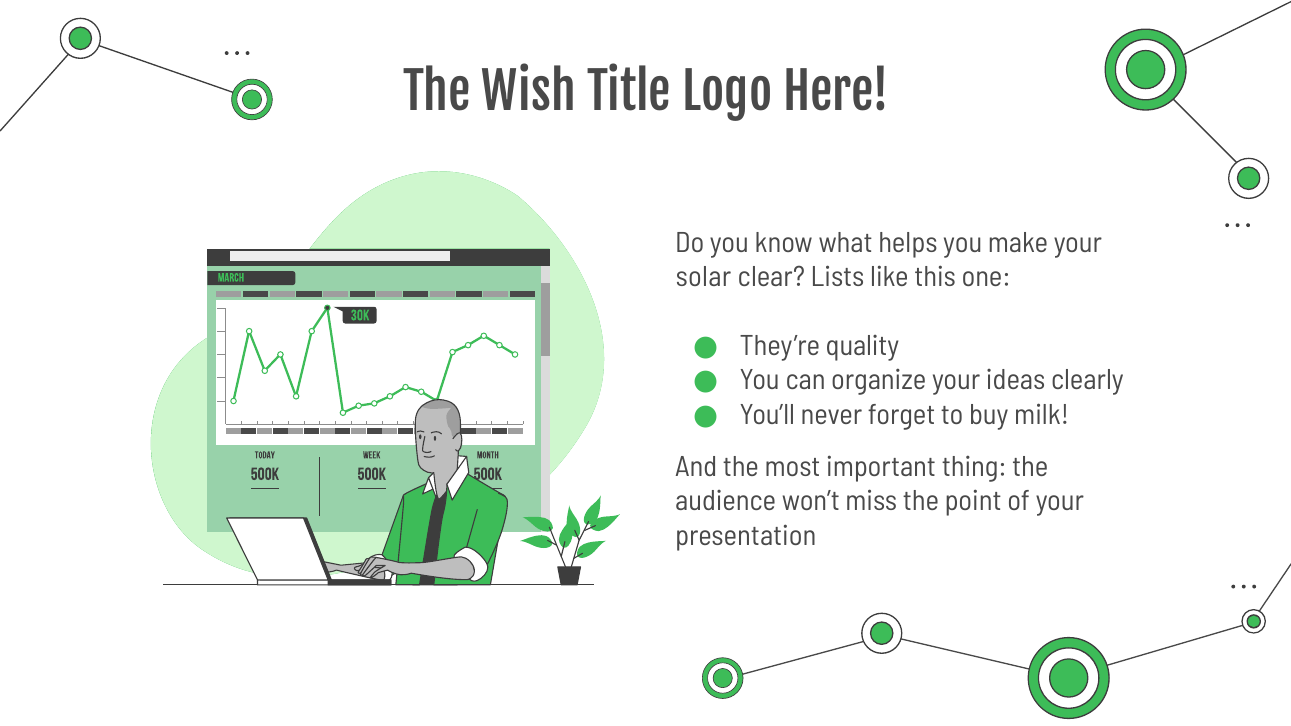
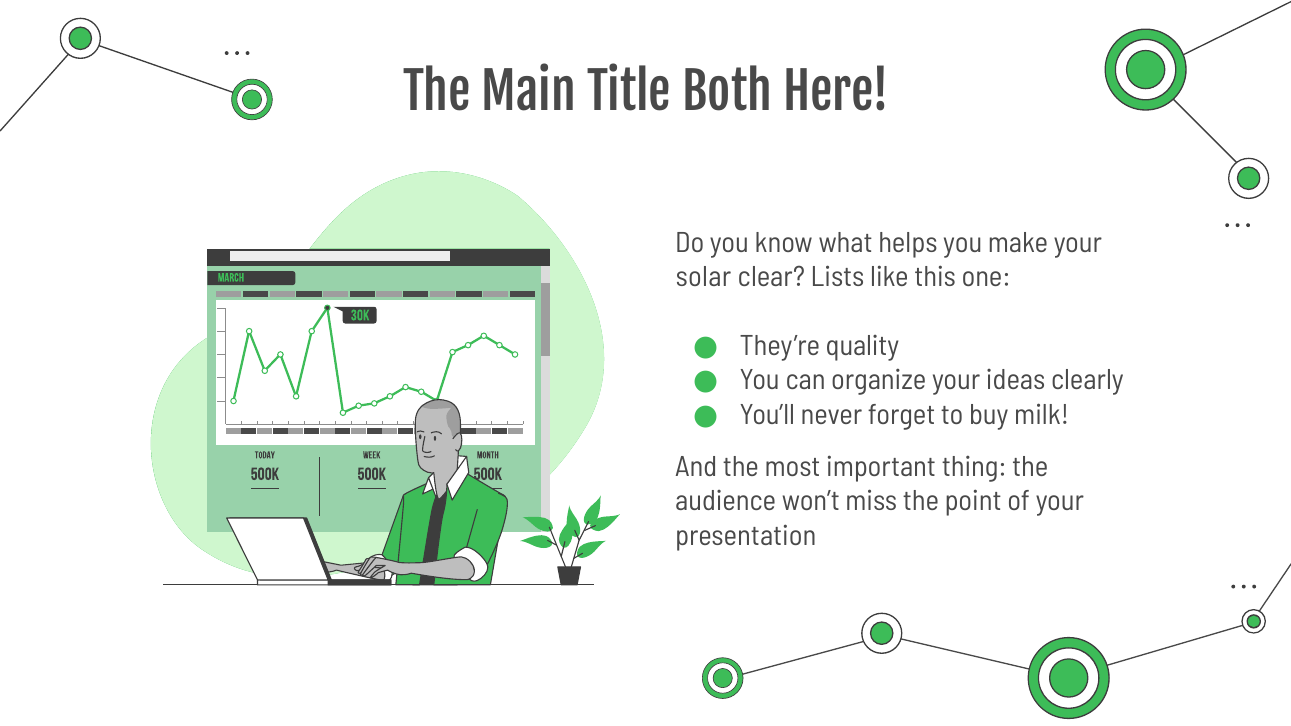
Wish: Wish -> Main (529, 94)
Logo: Logo -> Both (727, 94)
